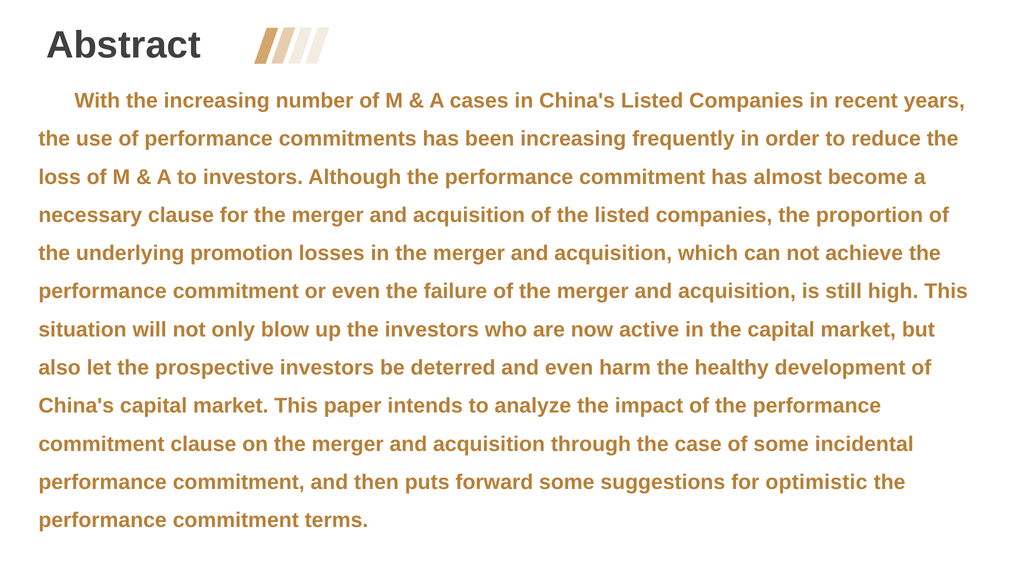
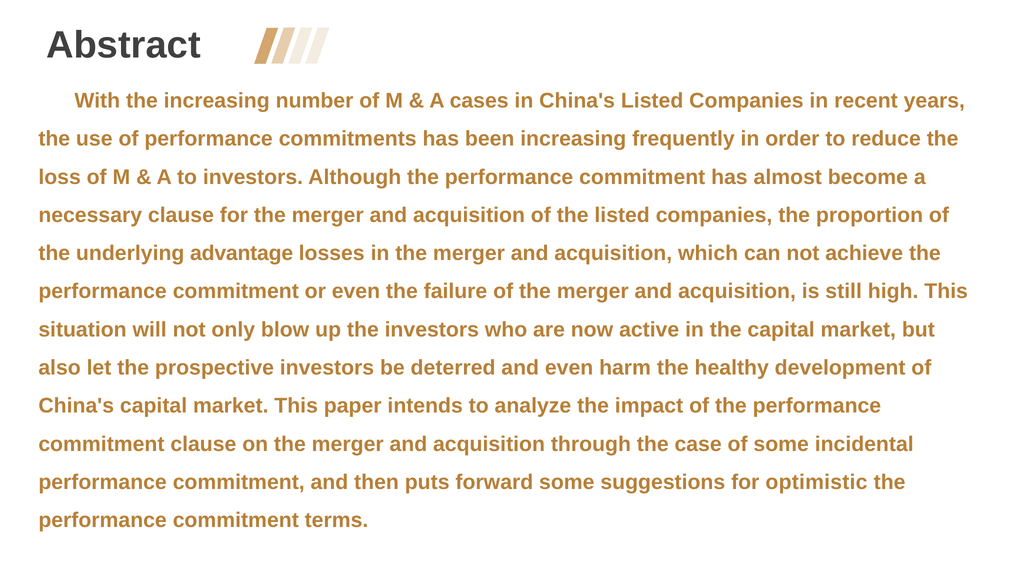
promotion: promotion -> advantage (242, 253)
